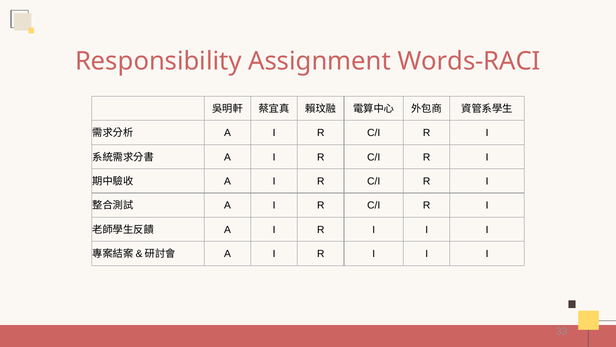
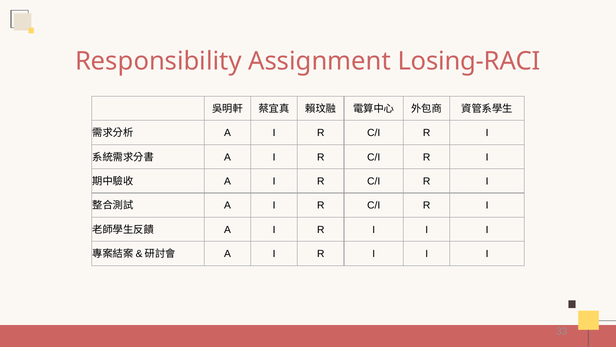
Words-RACI: Words-RACI -> Losing-RACI (469, 61)
